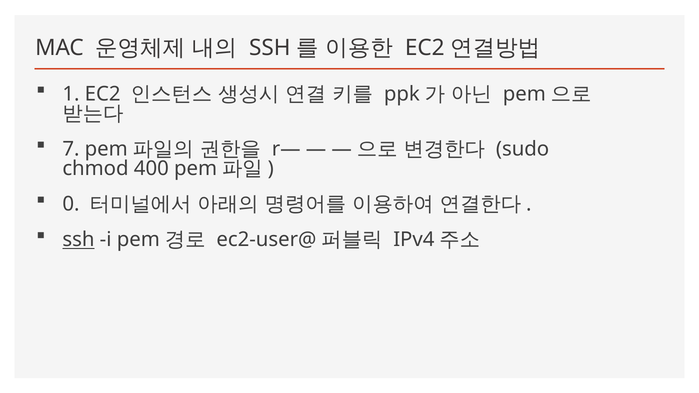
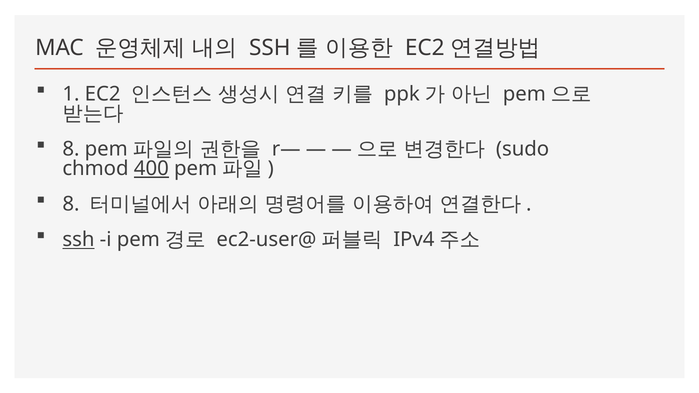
7: 7 -> 8 (71, 149)
400 underline: none -> present (151, 169)
0: 0 -> 8 (71, 204)
